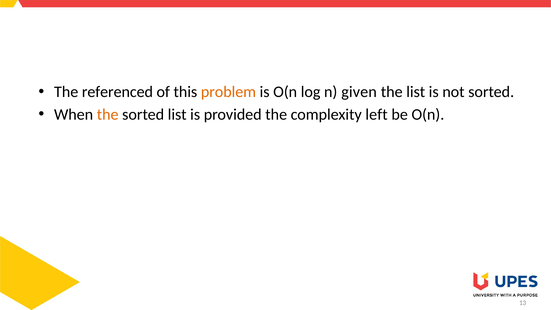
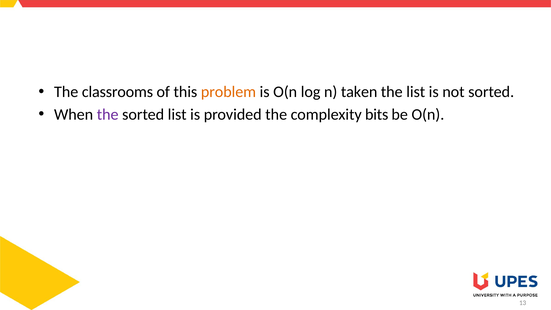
referenced: referenced -> classrooms (117, 92)
given: given -> taken (359, 92)
the colour: orange -> purple (108, 114)
left: left -> bits (377, 114)
